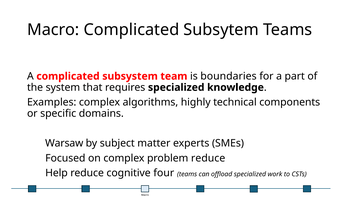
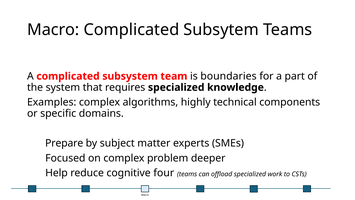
Warsaw: Warsaw -> Prepare (64, 143)
problem reduce: reduce -> deeper (208, 158)
